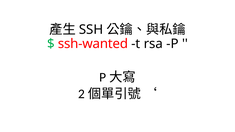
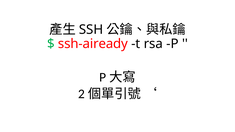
ssh-wanted: ssh-wanted -> ssh-aiready (93, 44)
